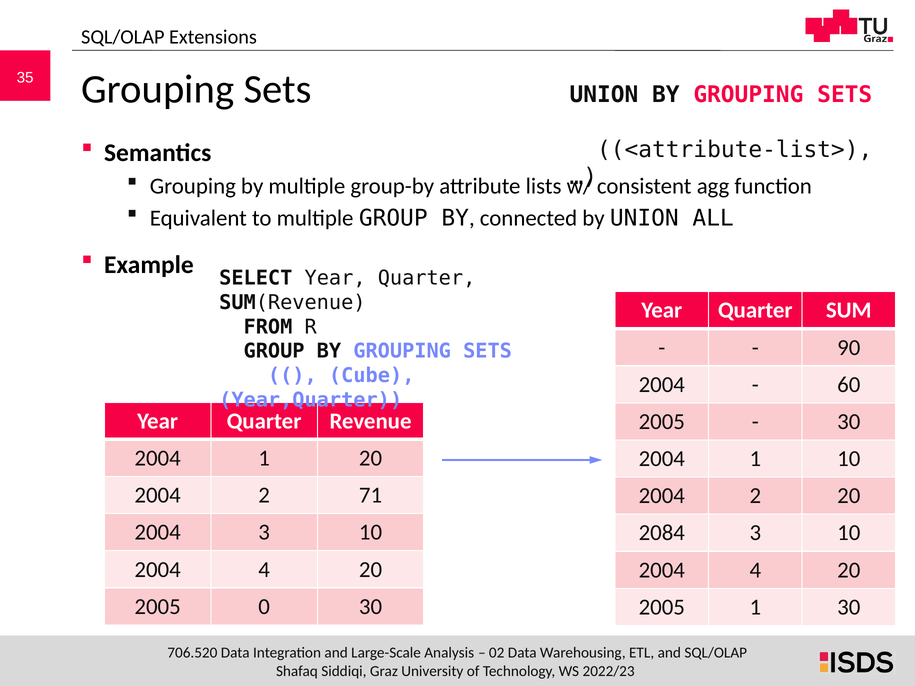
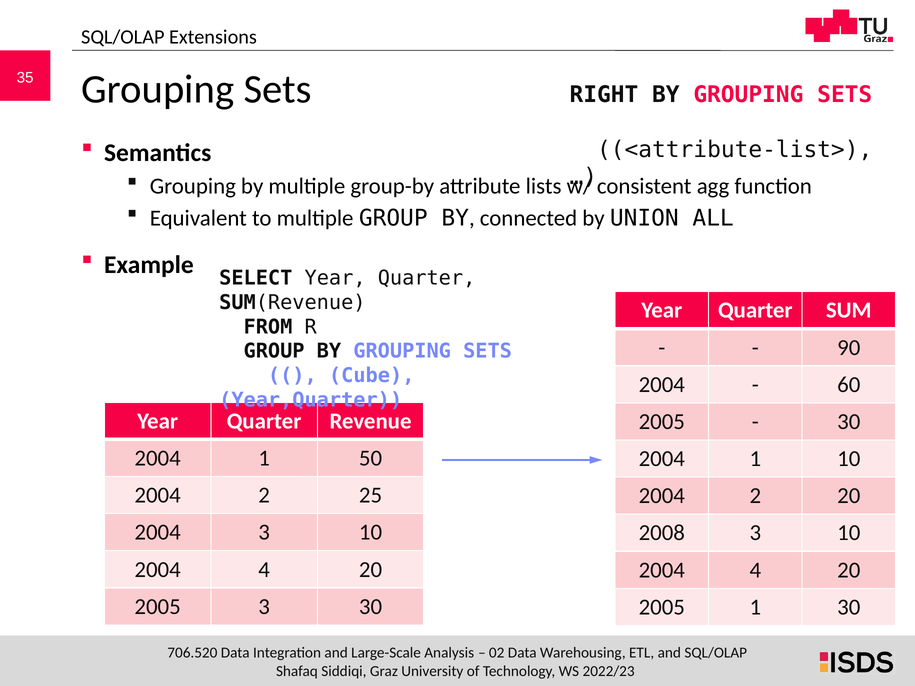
UNION: UNION -> RIGHT (604, 95)
1 20: 20 -> 50 (371, 458)
71: 71 -> 25 (371, 495)
2084: 2084 -> 2008 (662, 533)
2005 0: 0 -> 3 (264, 607)
